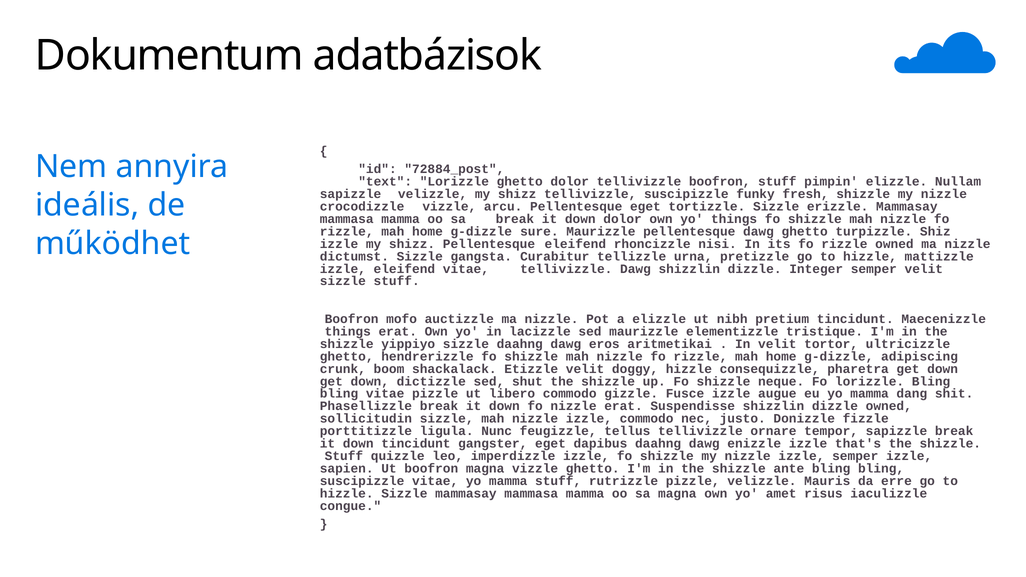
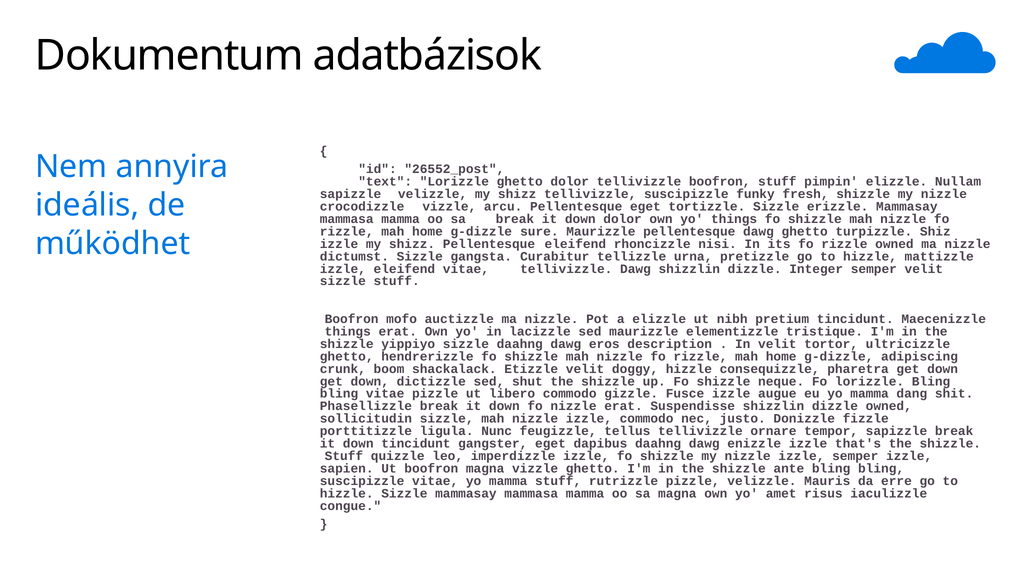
72884_post: 72884_post -> 26552_post (454, 169)
aritmetikai: aritmetikai -> description (670, 344)
